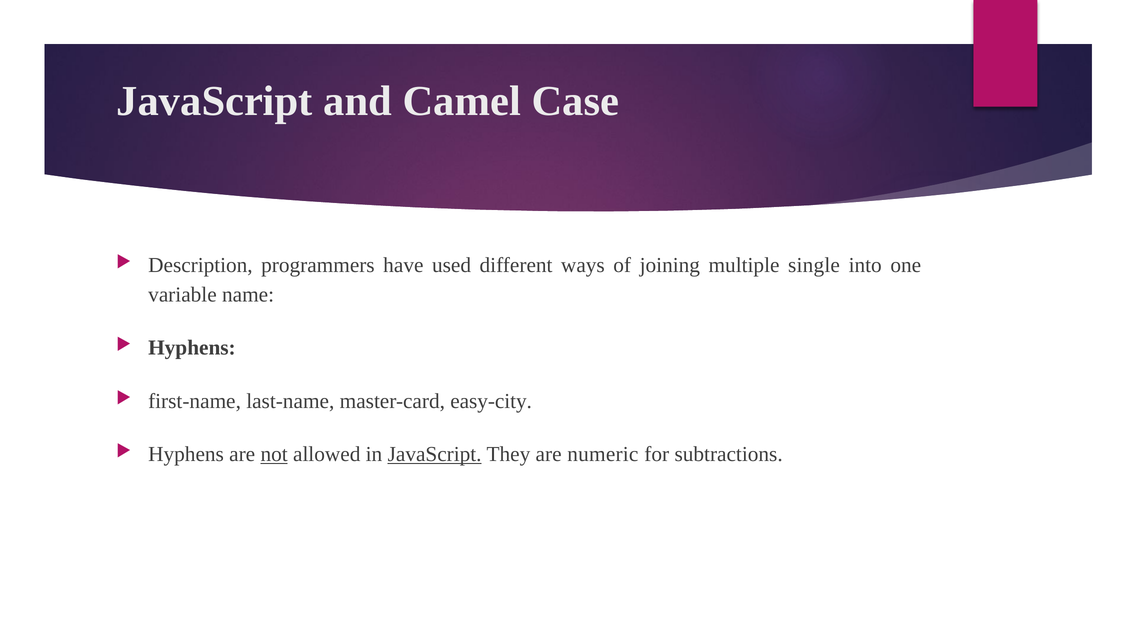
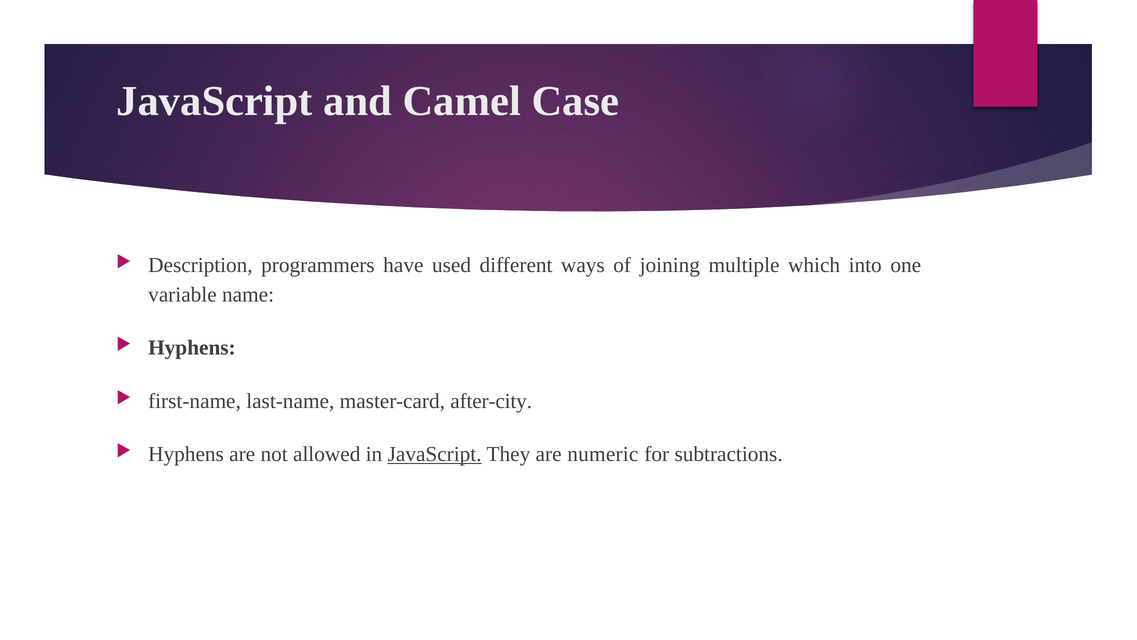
single: single -> which (814, 265)
easy-city: easy-city -> after-city (491, 401)
not underline: present -> none (274, 454)
